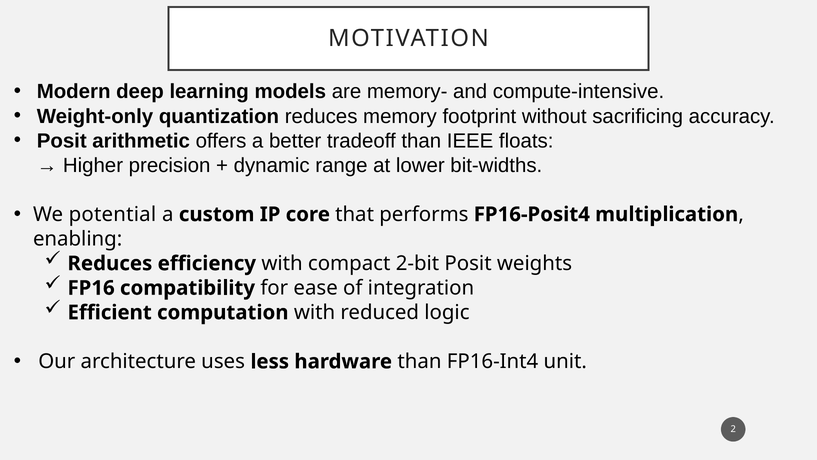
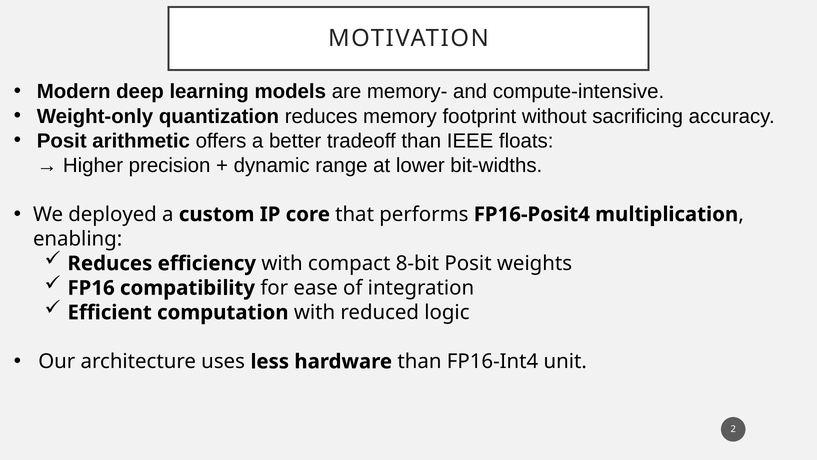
potential: potential -> deployed (113, 214)
2-bit: 2-bit -> 8-bit (418, 263)
